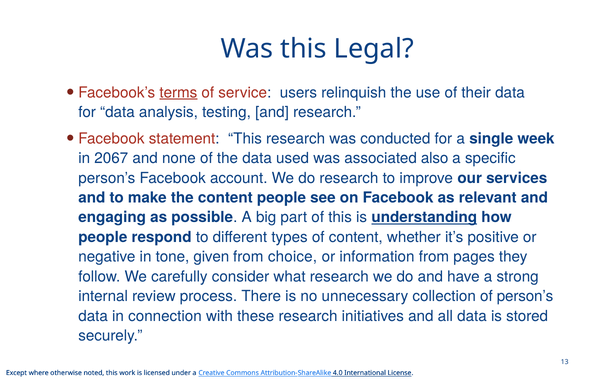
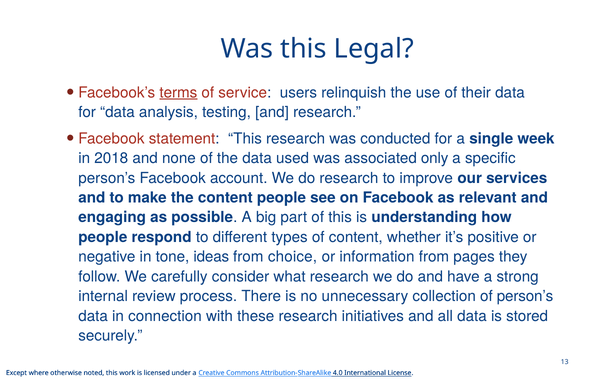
2067: 2067 -> 2018 (111, 158)
also: also -> only (435, 158)
understanding underline: present -> none (424, 217)
given: given -> ideas (211, 257)
